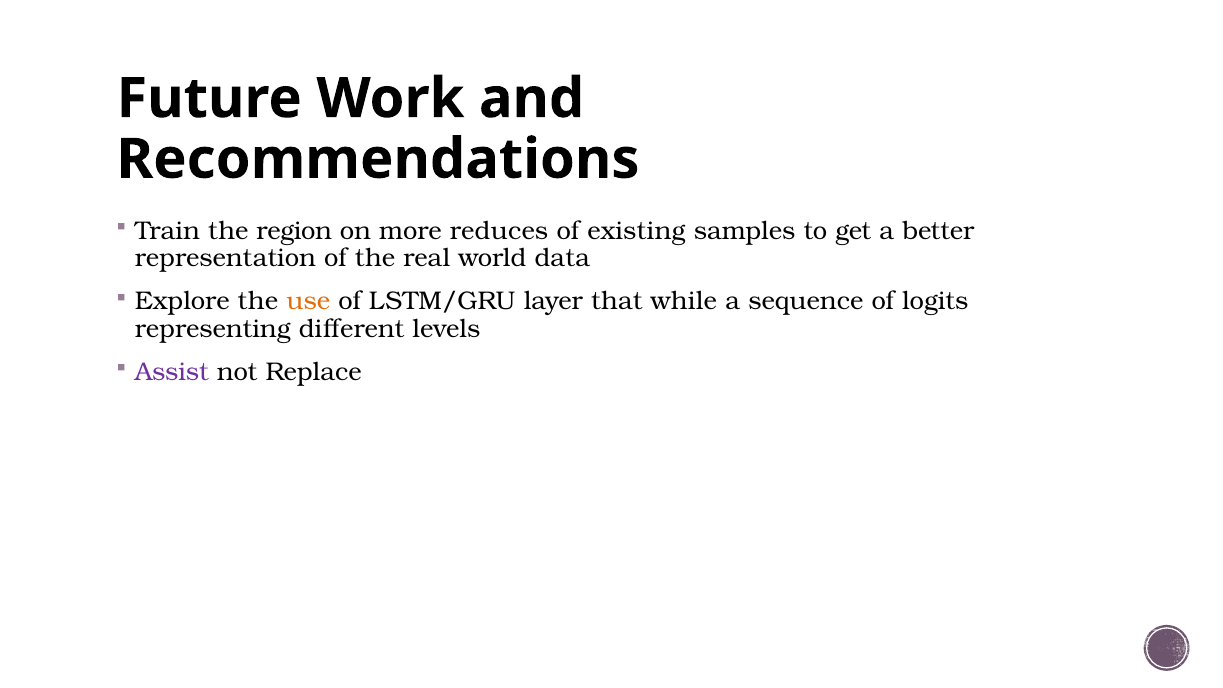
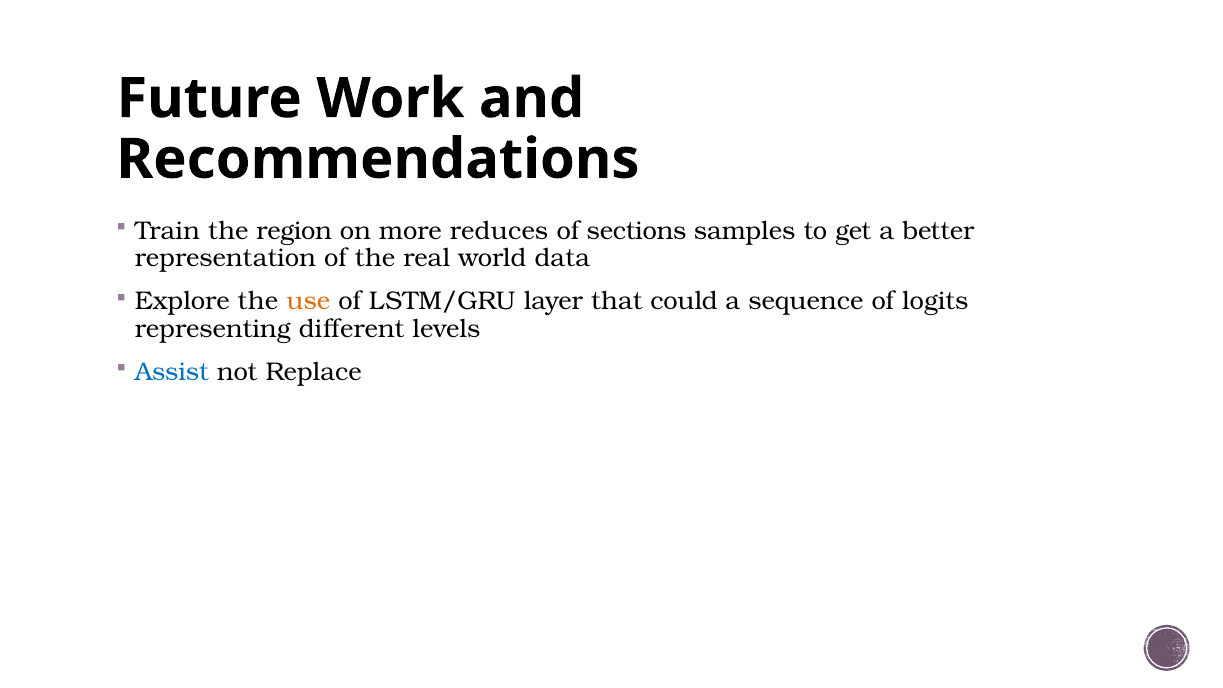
existing: existing -> sections (637, 231)
while: while -> could (684, 301)
Assist colour: purple -> blue (172, 372)
